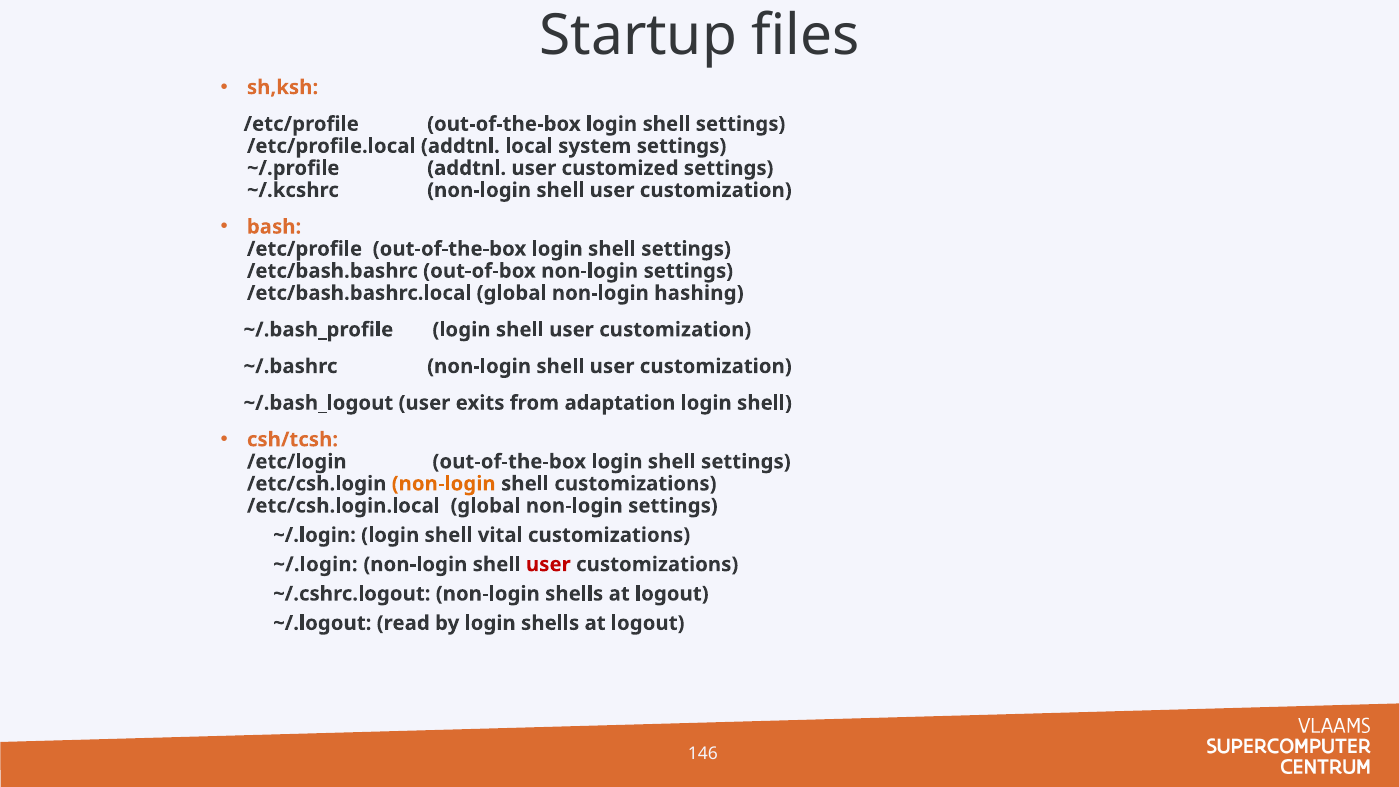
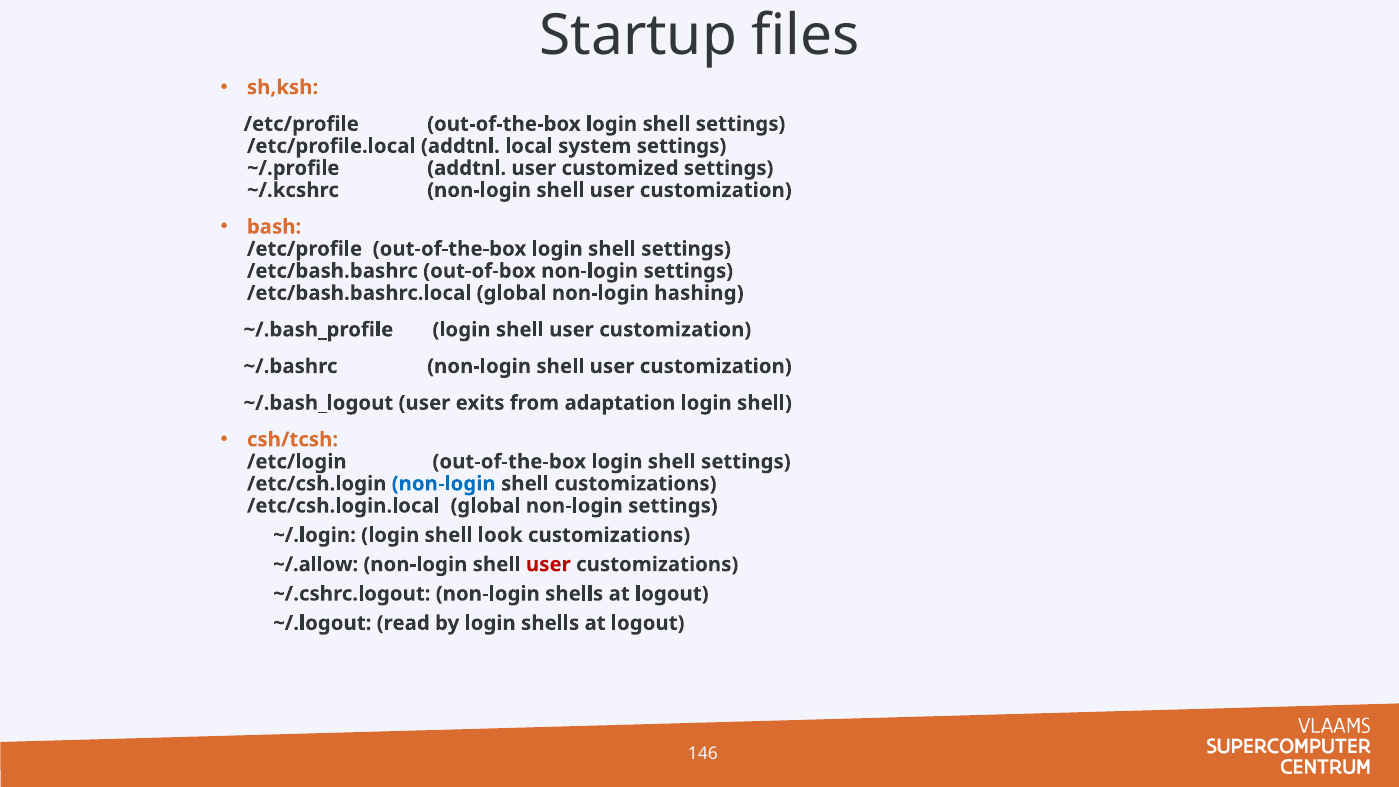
non-login colour: orange -> blue (444, 484)
vital: vital -> look (500, 535)
~/.login: ~/.login -> ~/.allow (316, 564)
